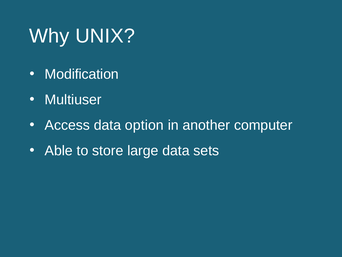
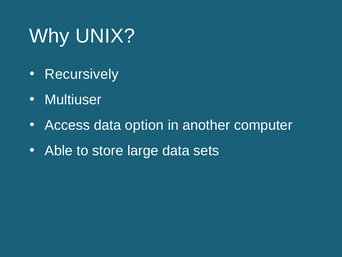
Modification: Modification -> Recursively (82, 74)
